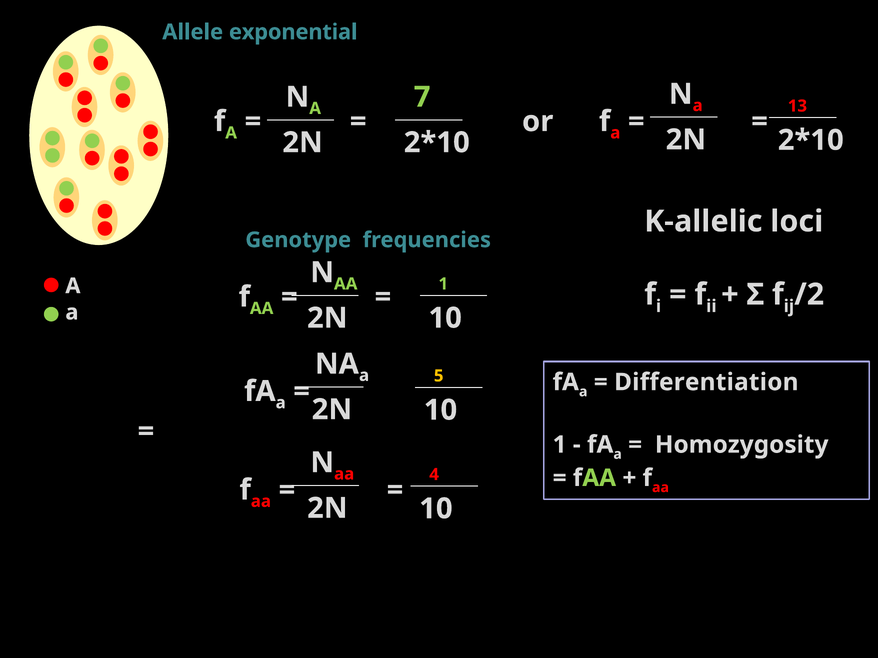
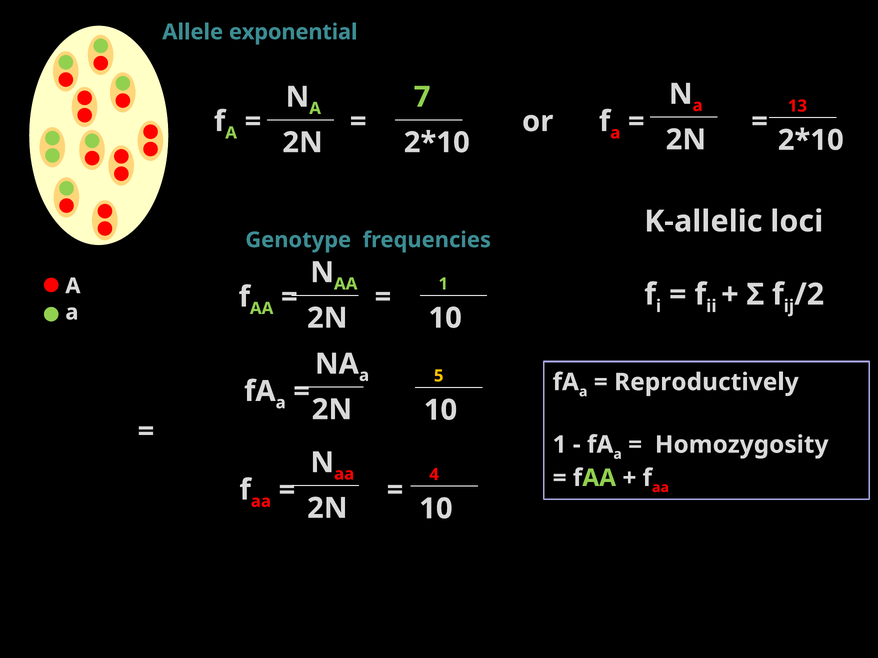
Differentiation: Differentiation -> Reproductively (706, 382)
